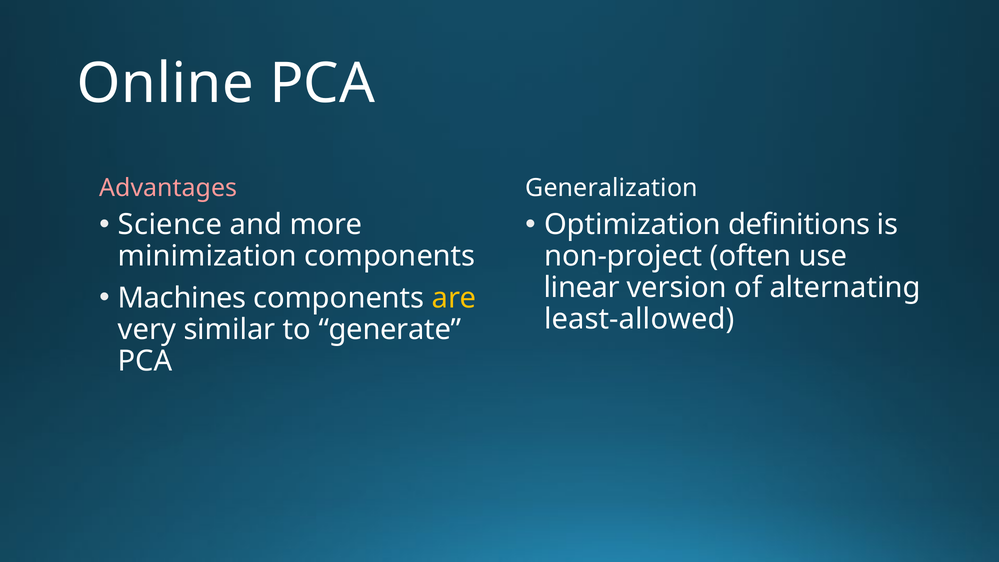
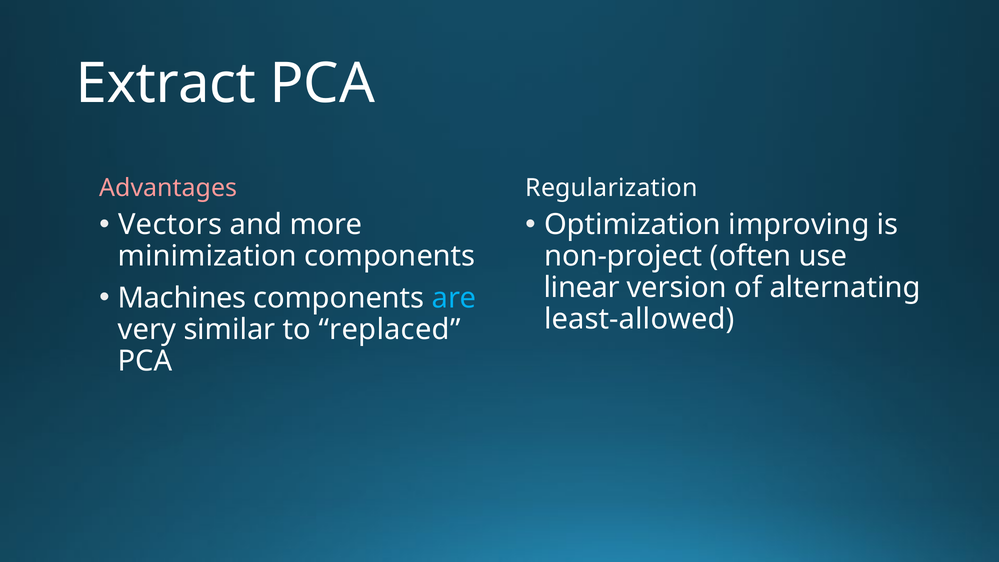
Online: Online -> Extract (166, 84)
Generalization: Generalization -> Regularization (611, 188)
Science: Science -> Vectors (170, 225)
definitions: definitions -> improving (799, 225)
are colour: yellow -> light blue (454, 298)
generate: generate -> replaced (390, 329)
